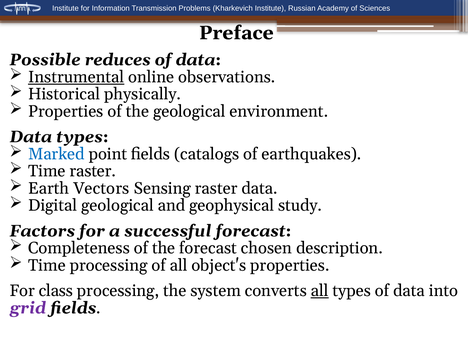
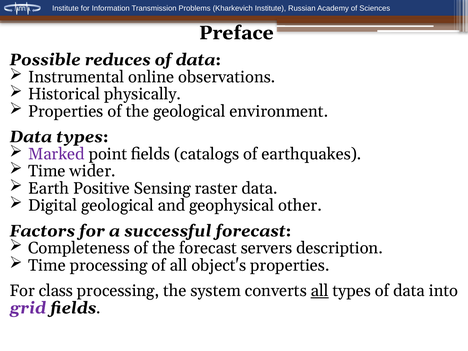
Instrumental underline: present -> none (76, 77)
Marked colour: blue -> purple (56, 154)
Time raster: raster -> wider (93, 171)
Vectors: Vectors -> Positive (102, 188)
study: study -> other (300, 206)
chosen: chosen -> servers (267, 248)
